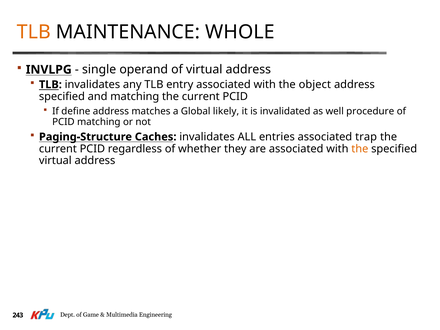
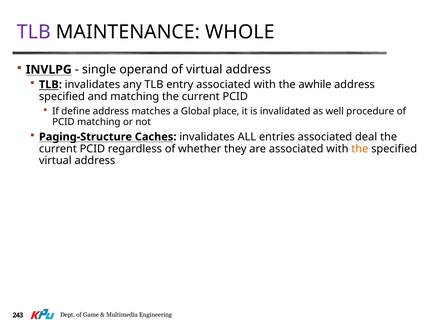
TLB colour: orange -> purple (34, 32)
object: object -> awhile (315, 85)
likely: likely -> place (226, 111)
trap: trap -> deal (366, 137)
